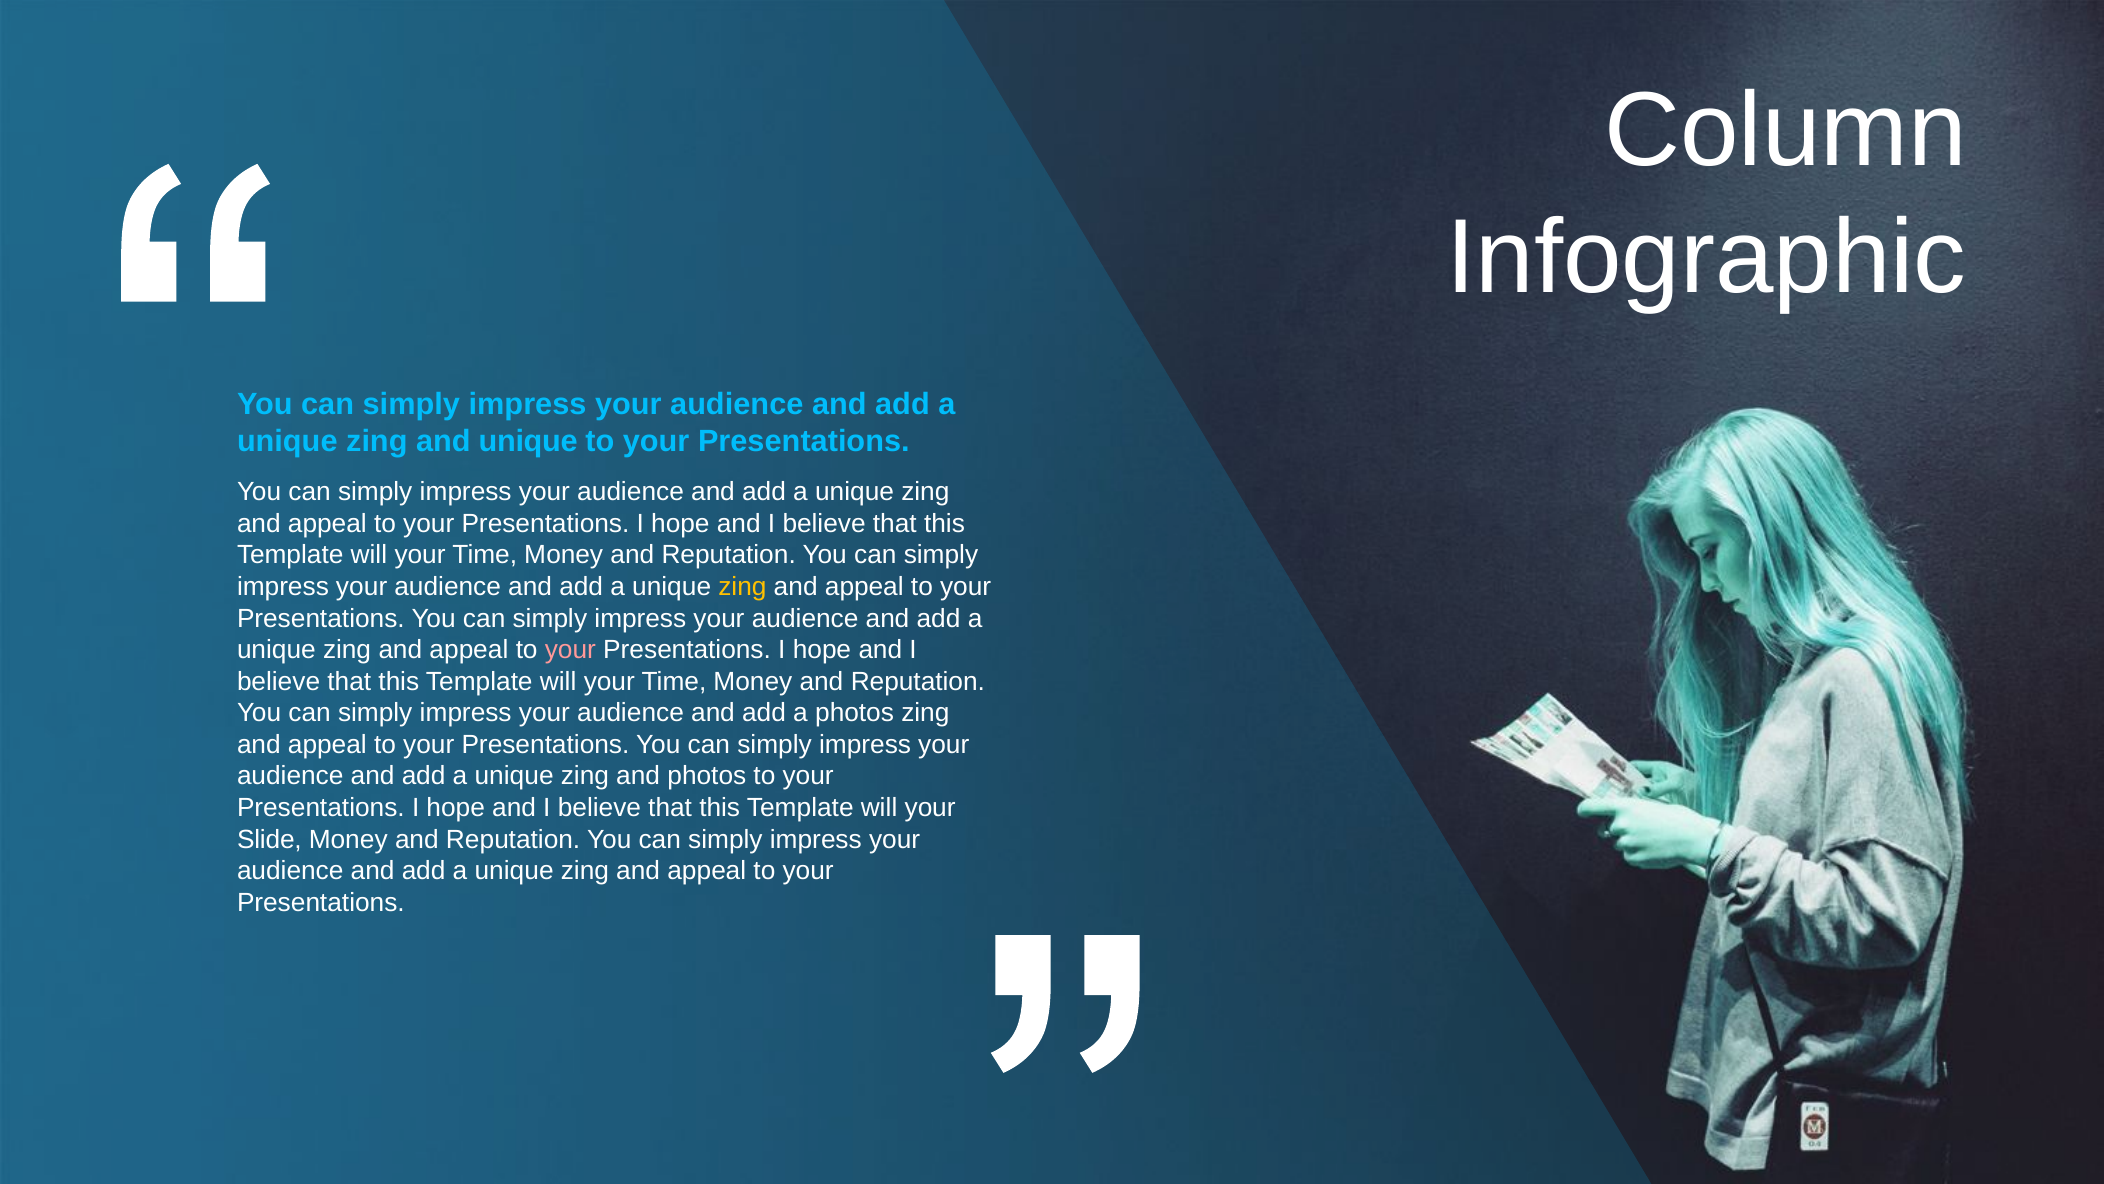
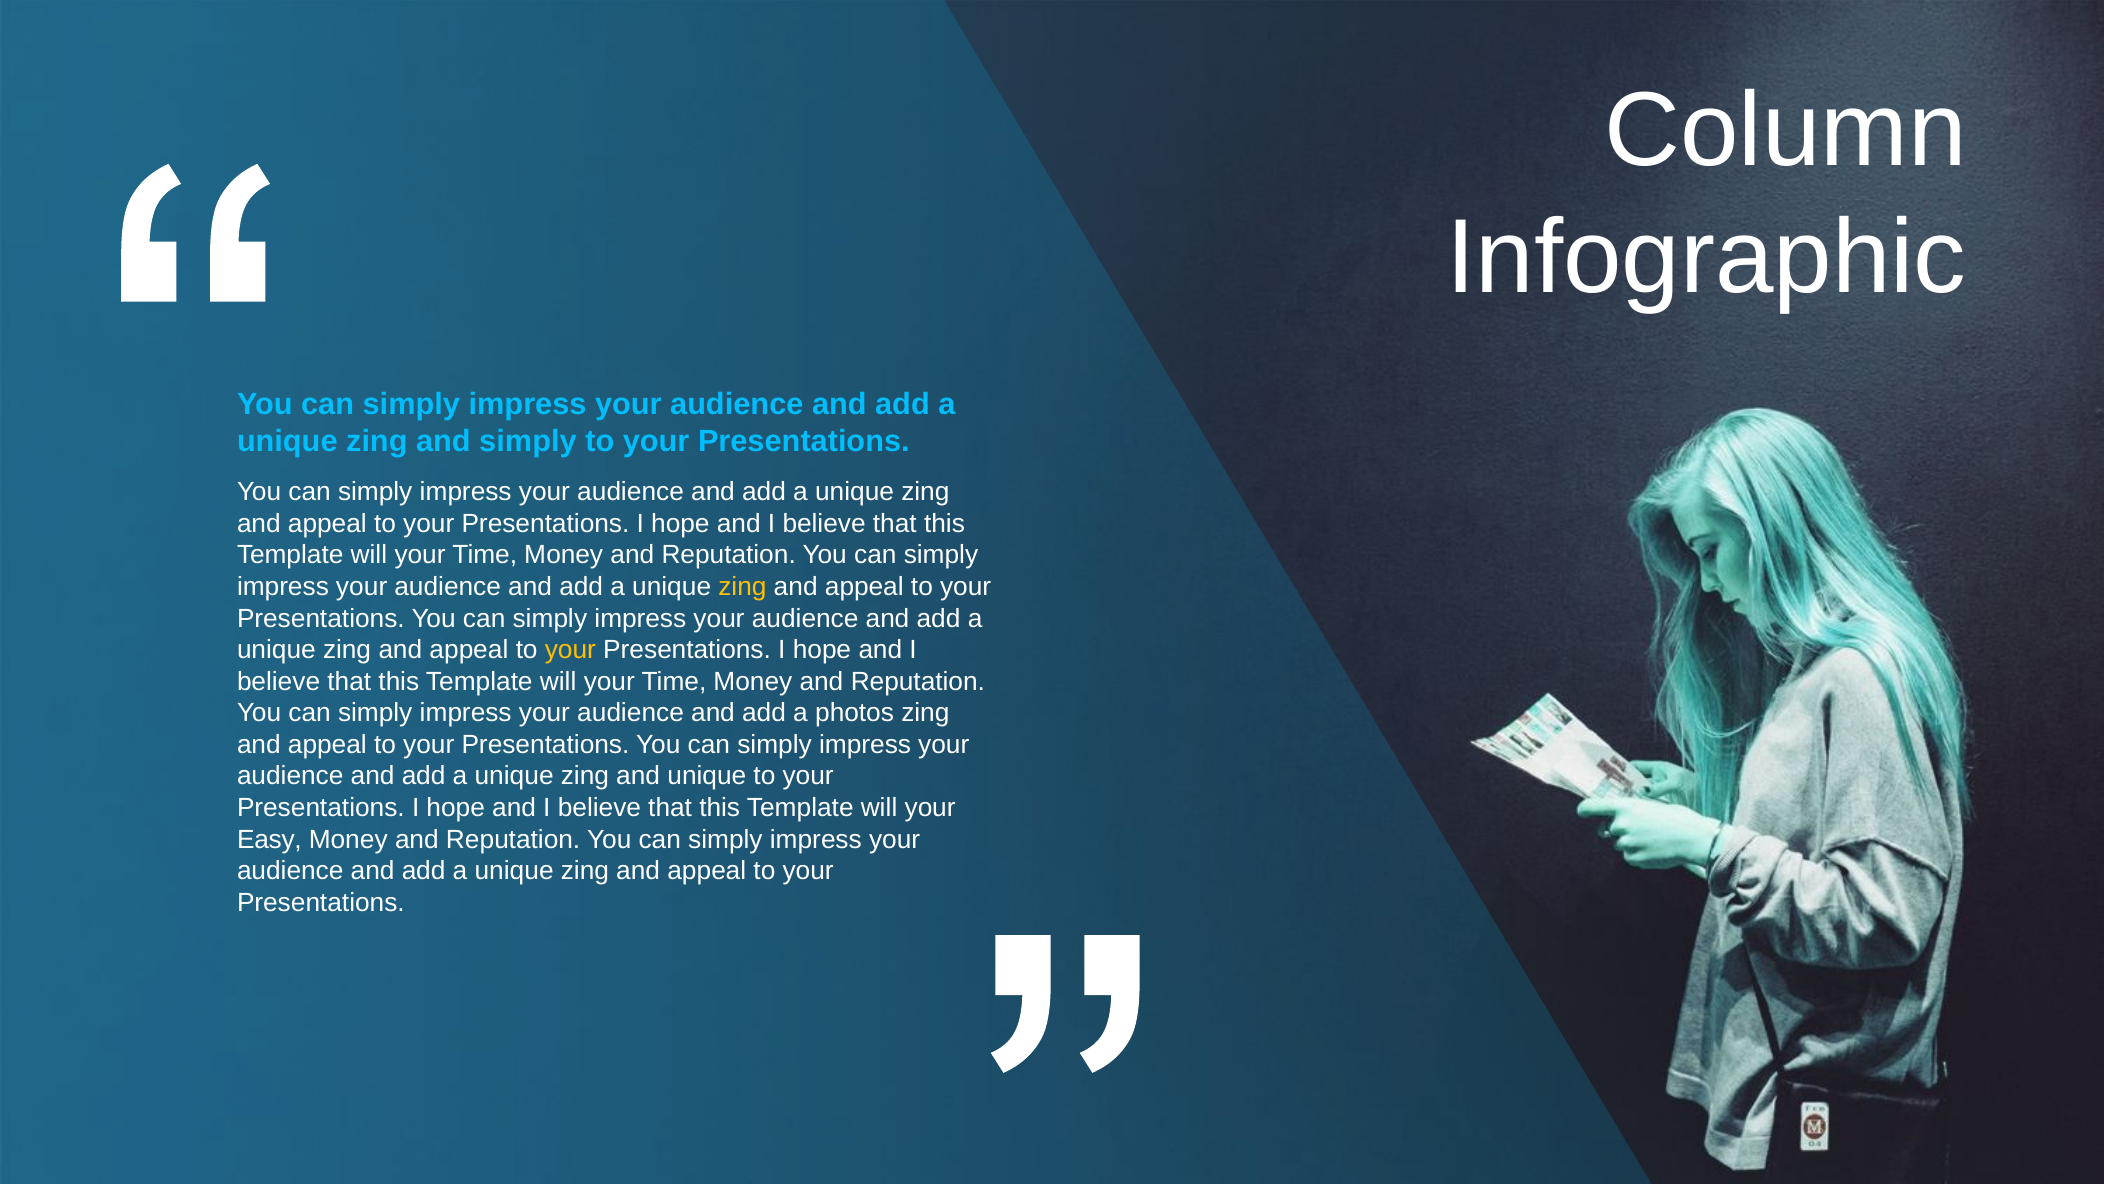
and unique: unique -> simply (528, 441)
your colour: pink -> yellow (570, 650)
and photos: photos -> unique (707, 776)
Slide: Slide -> Easy (269, 839)
